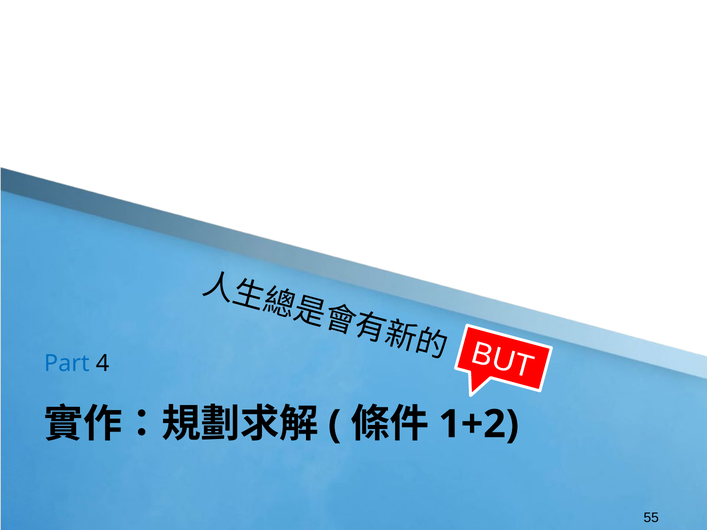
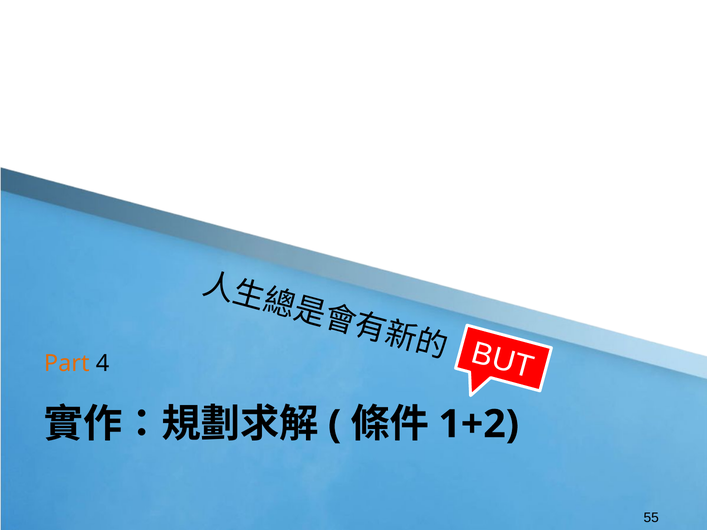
Part colour: blue -> orange (67, 363)
